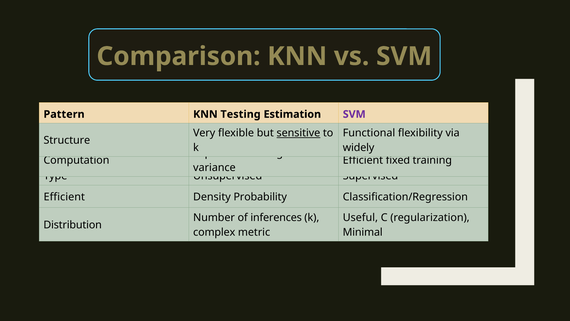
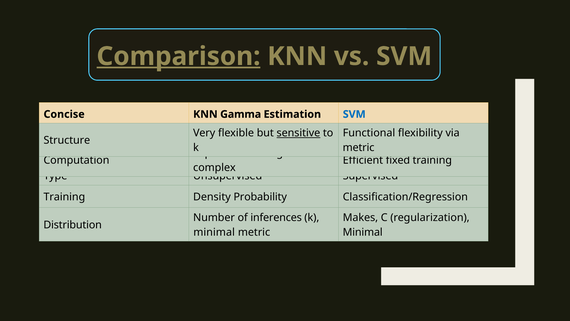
Comparison underline: none -> present (179, 56)
Pattern: Pattern -> Concise (64, 114)
Testing: Testing -> Gamma (241, 114)
SVM colour: purple -> blue (354, 114)
widely: widely -> metric (359, 147)
variance: variance -> complex (214, 167)
Efficient: Efficient -> Training (64, 197)
Useful: Useful -> Makes (360, 217)
complex: complex -> minimal (214, 232)
